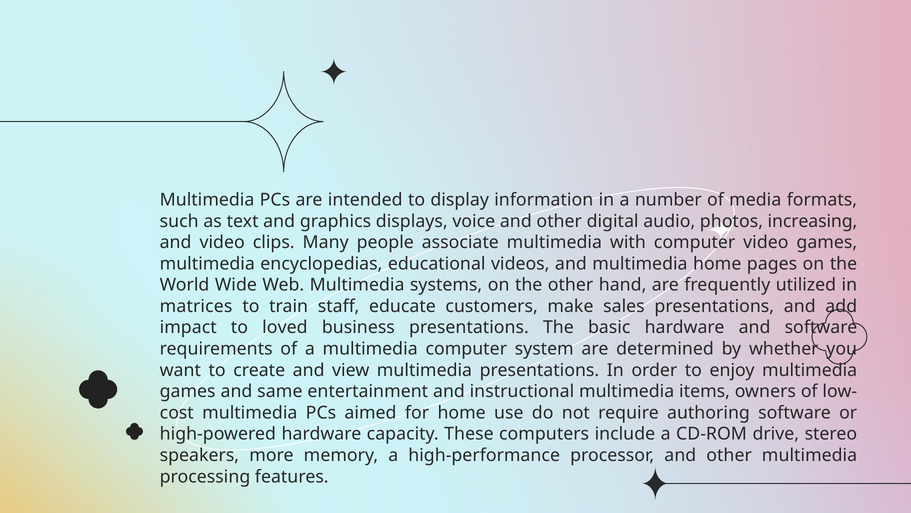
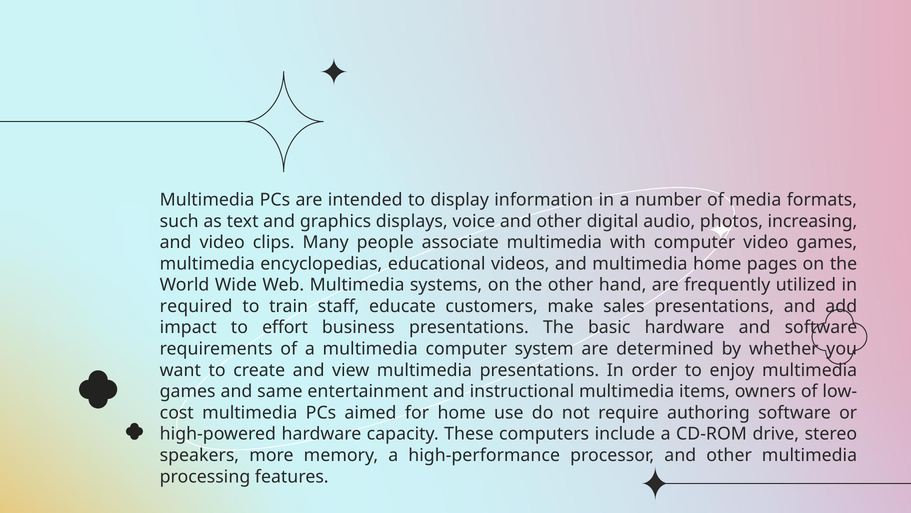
matrices: matrices -> required (196, 306)
loved: loved -> effort (285, 327)
